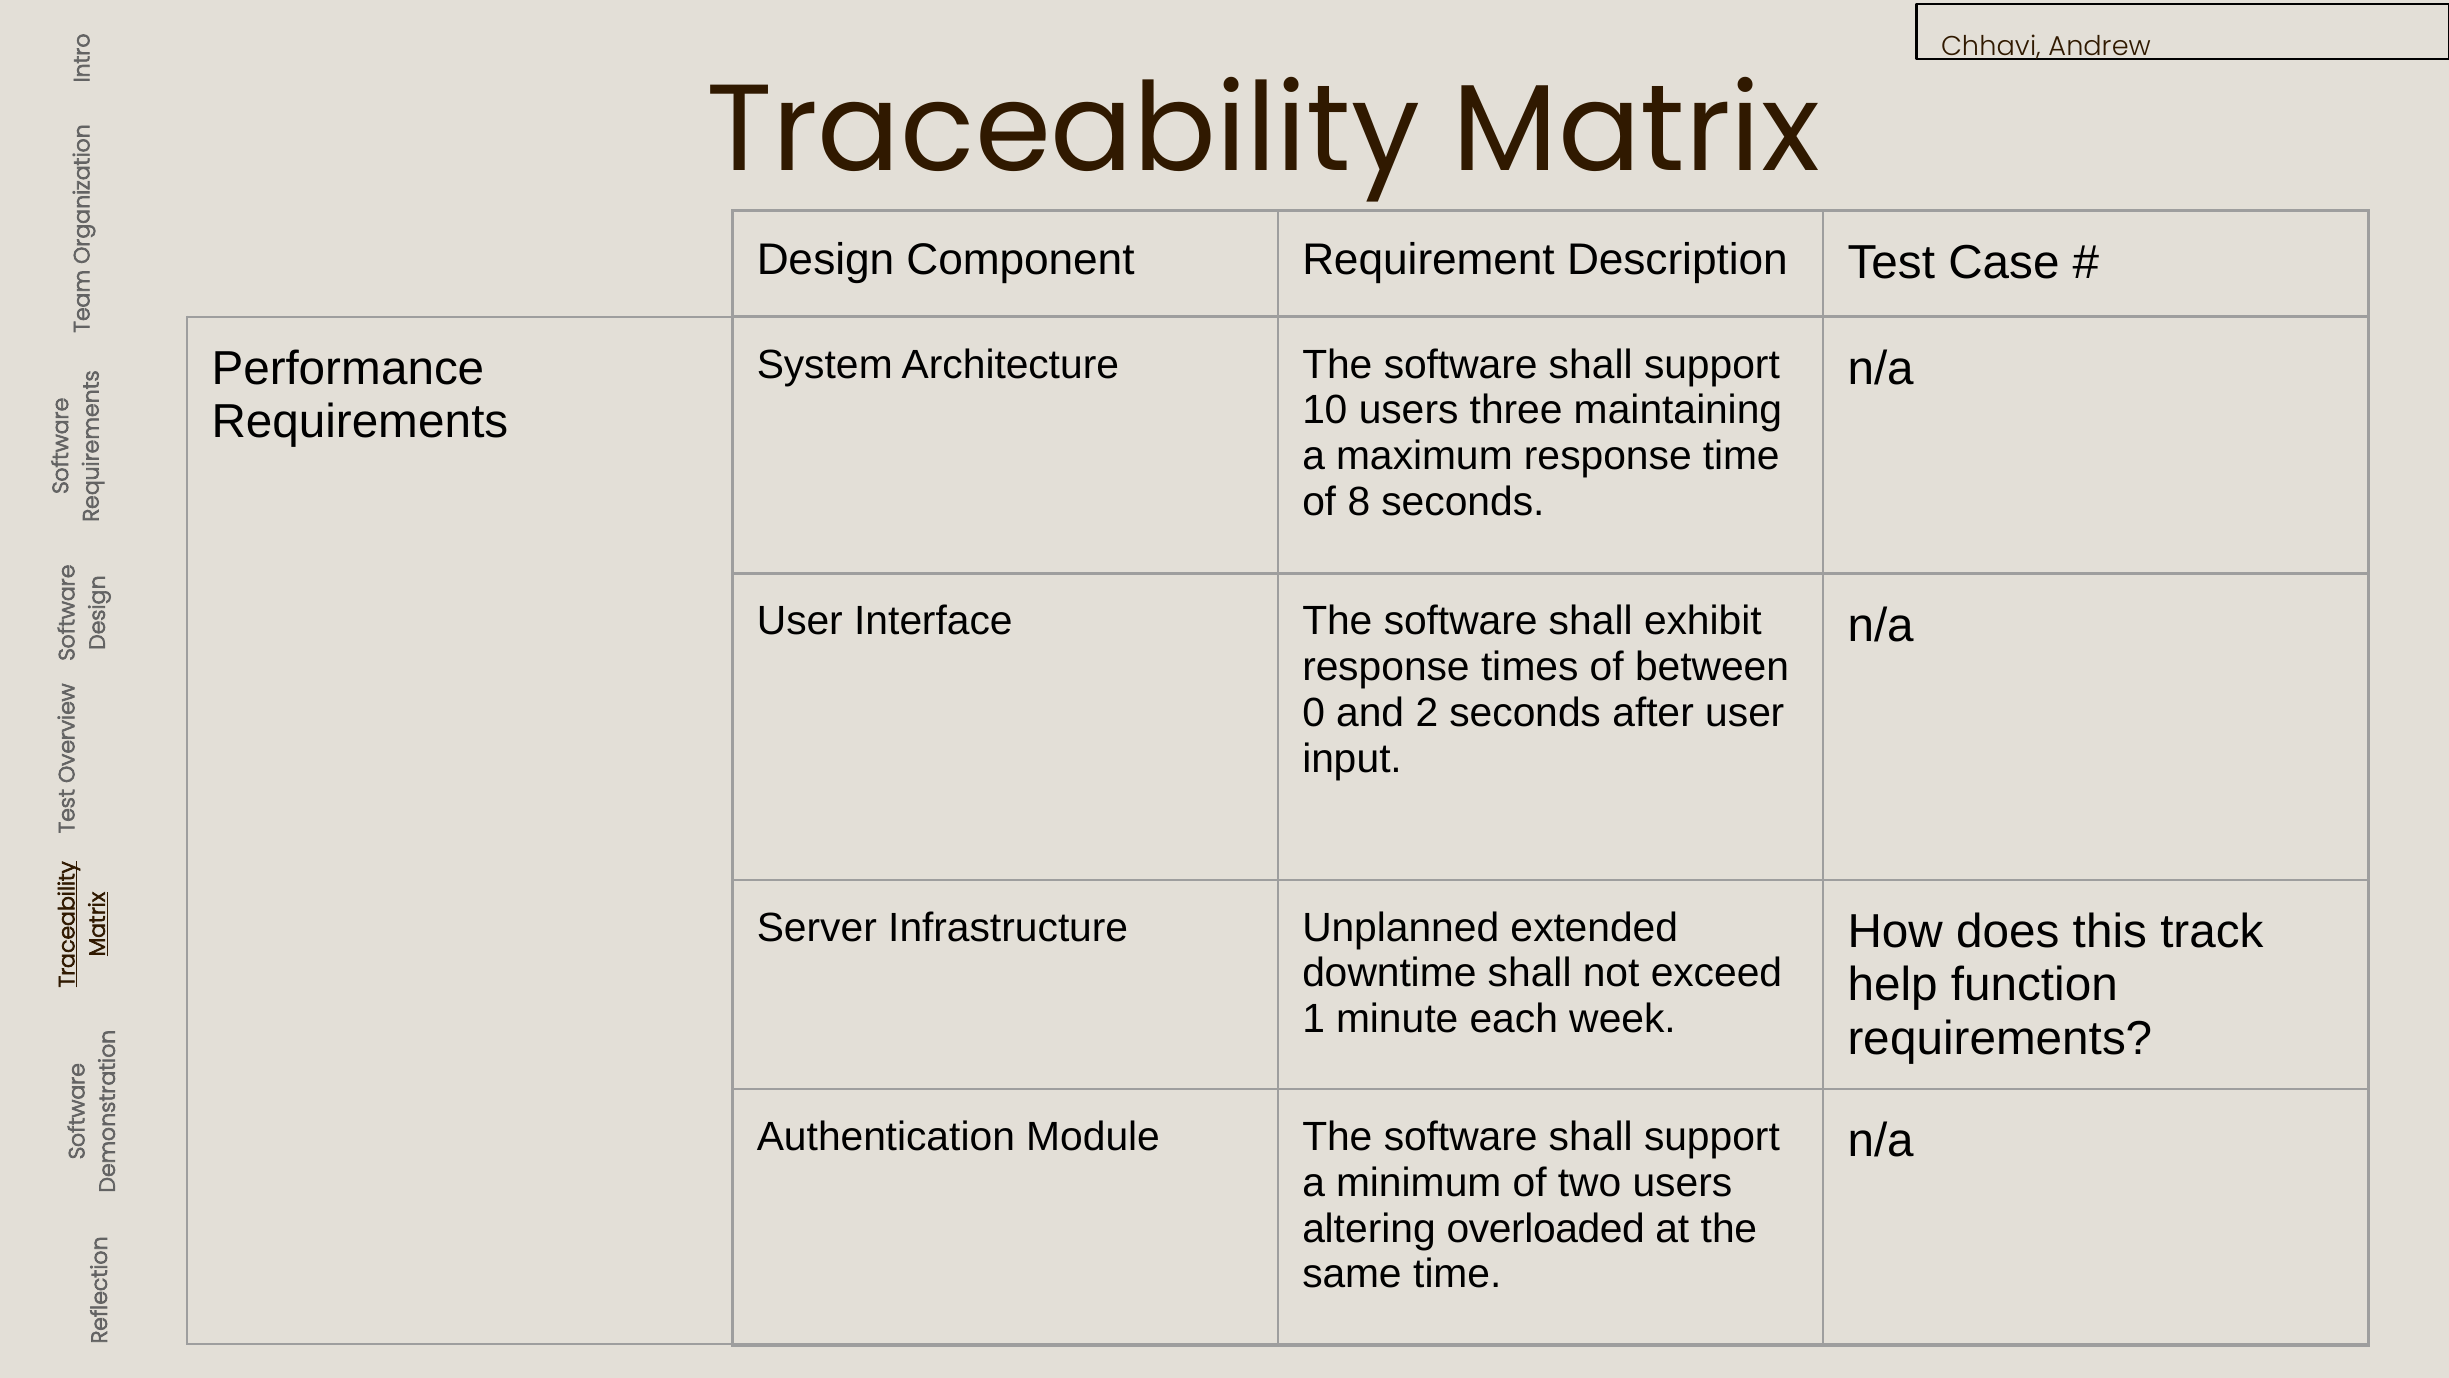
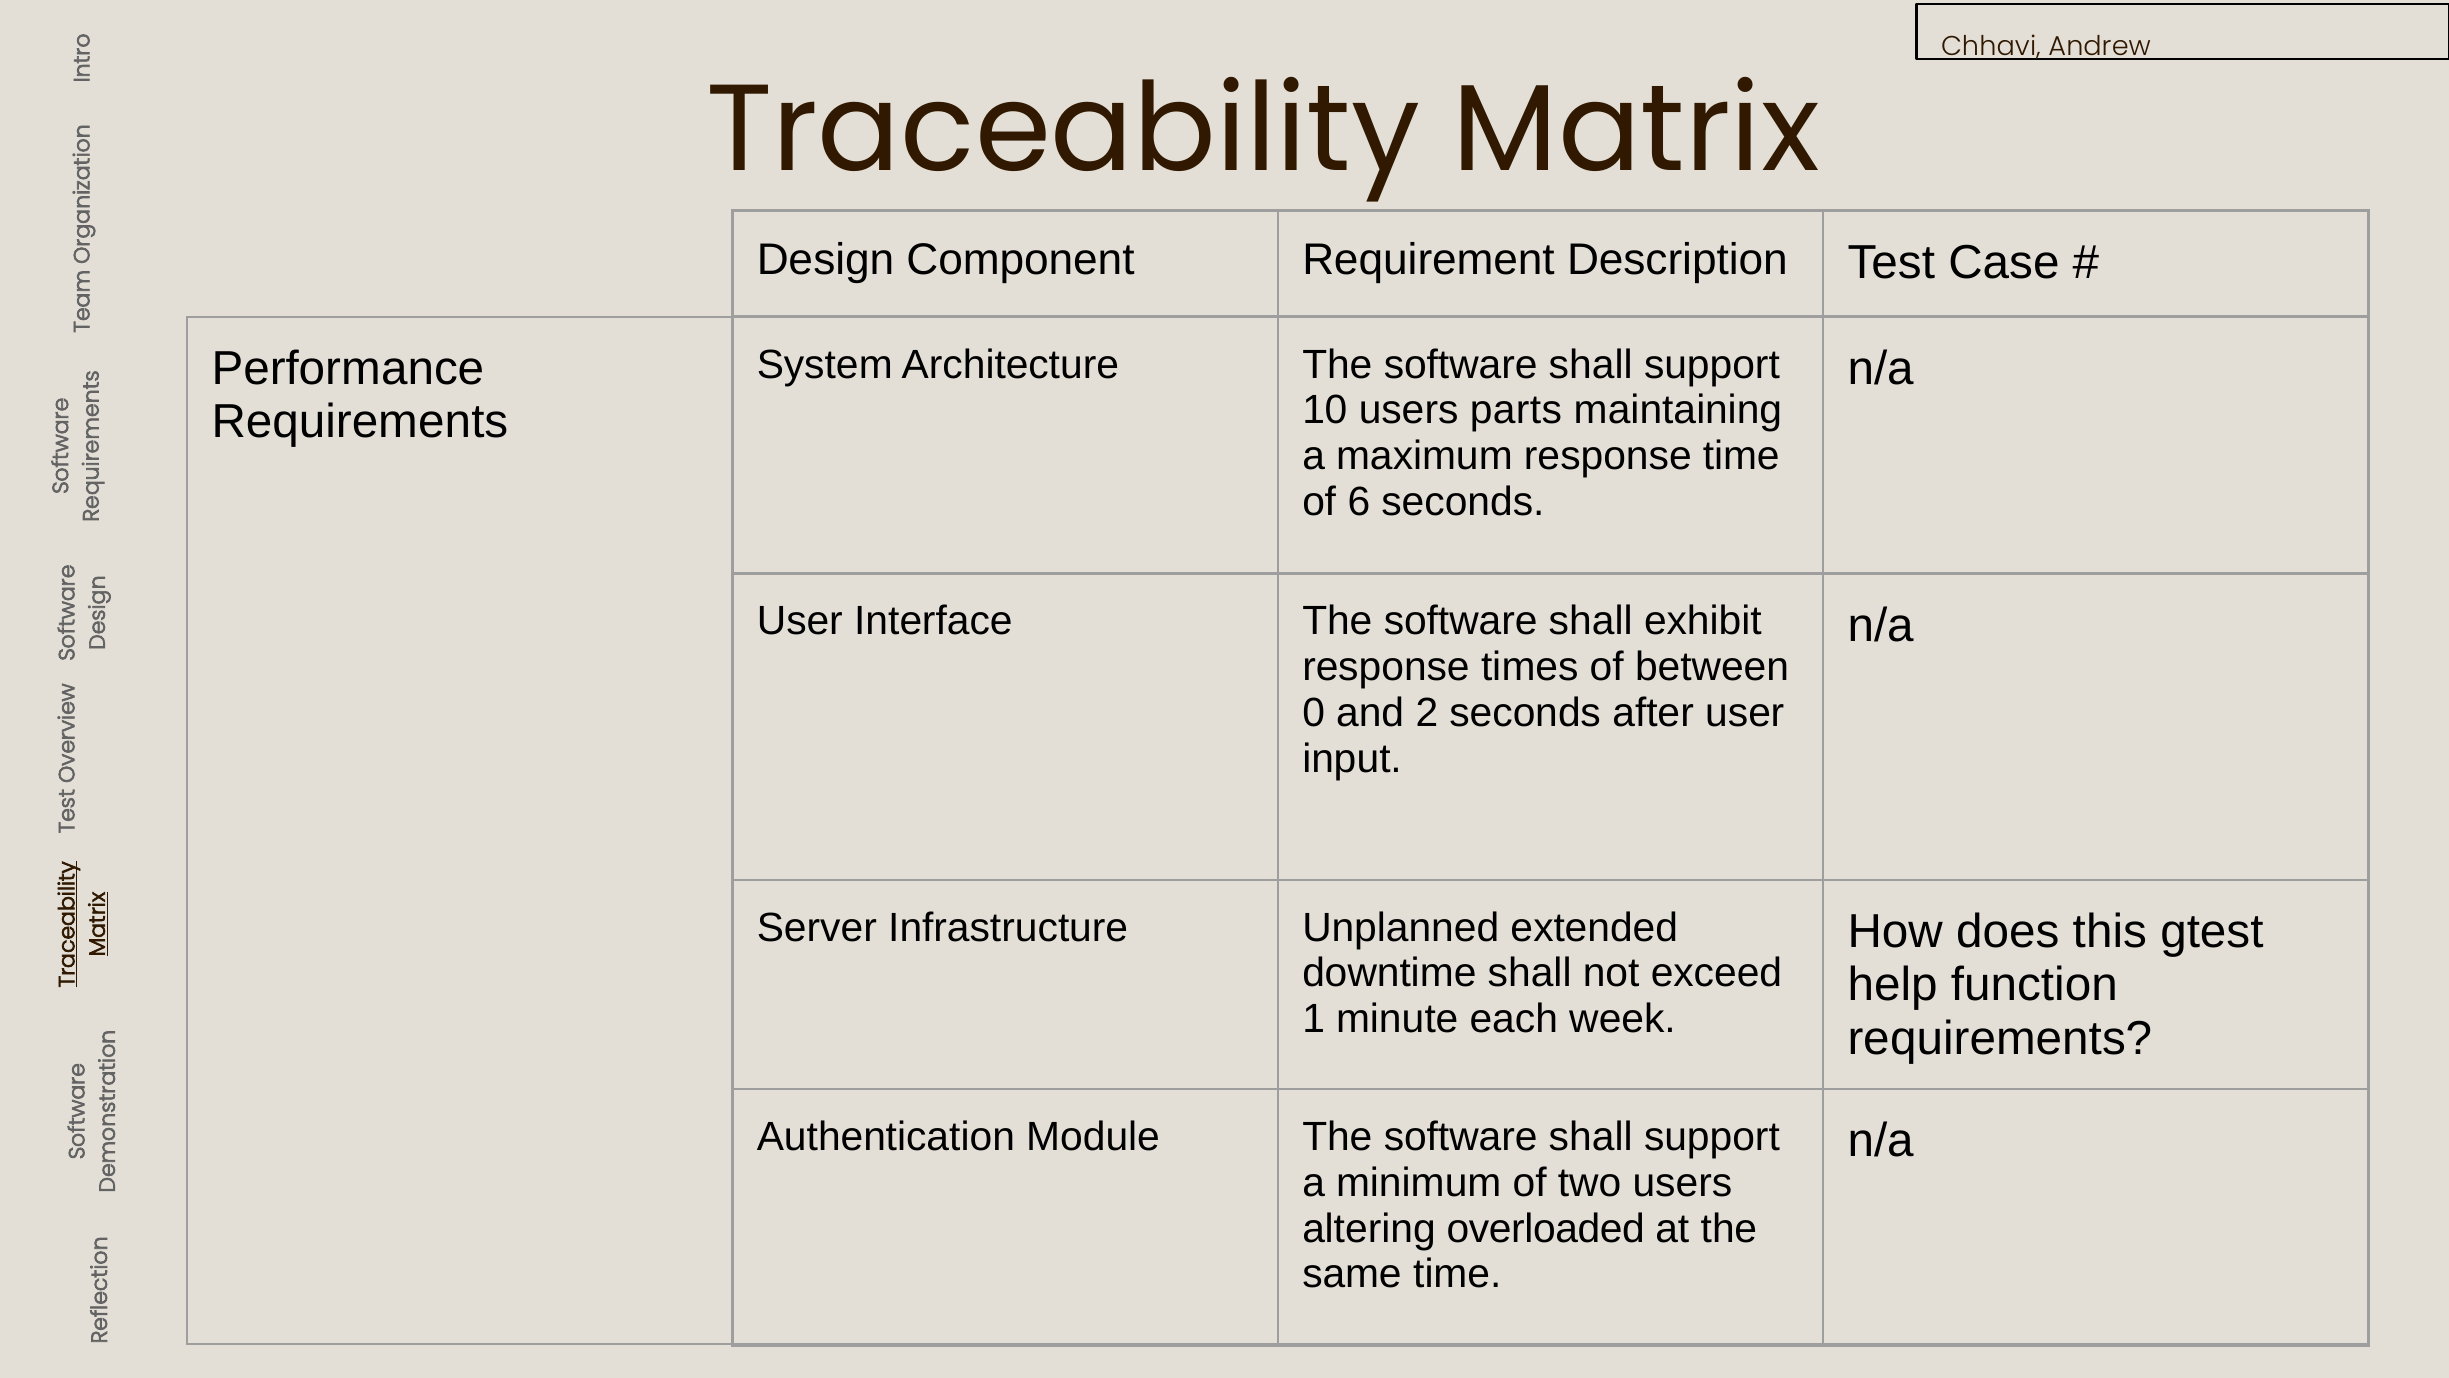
three: three -> parts (1516, 410)
8: 8 -> 6 (1359, 502)
track: track -> gtest (2212, 931)
